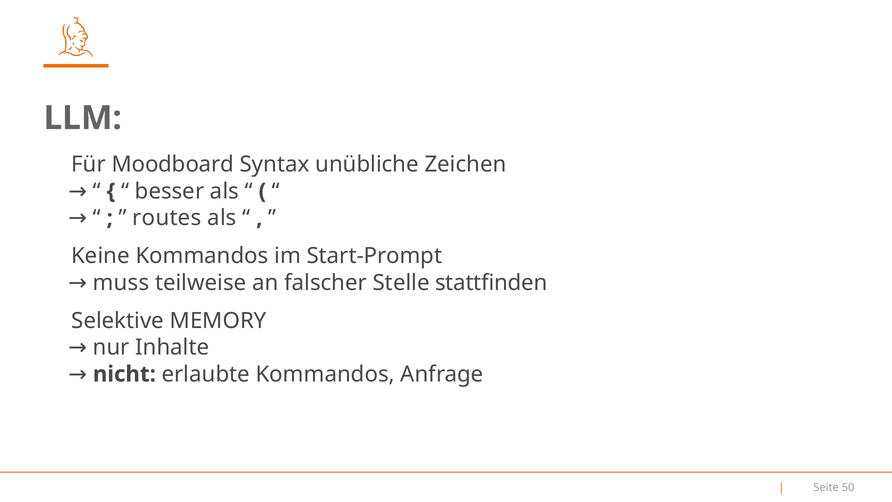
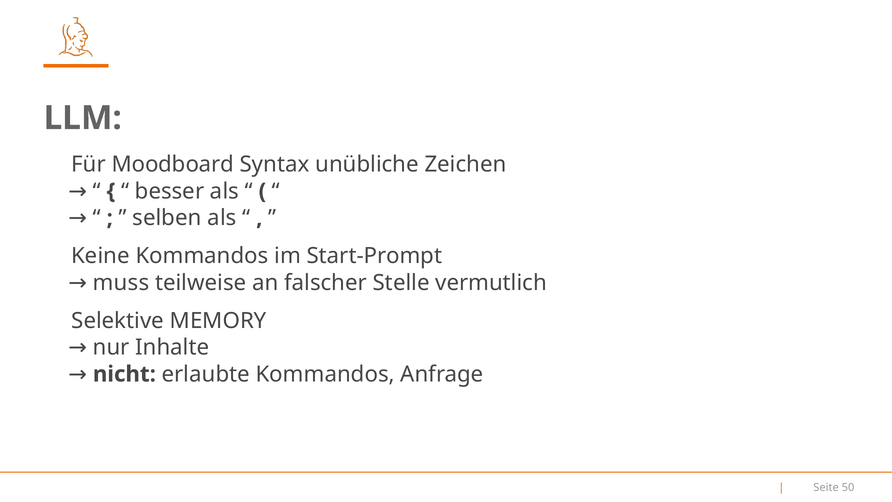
routes: routes -> selben (167, 218)
stattfinden: stattfinden -> vermutlich (491, 283)
